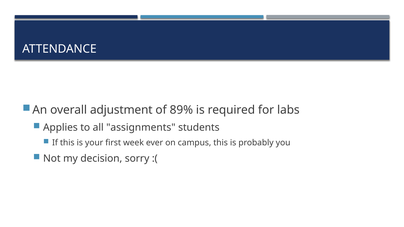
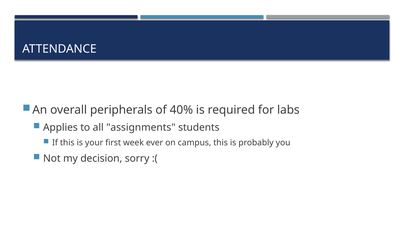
adjustment: adjustment -> peripherals (121, 110)
89%: 89% -> 40% (181, 110)
